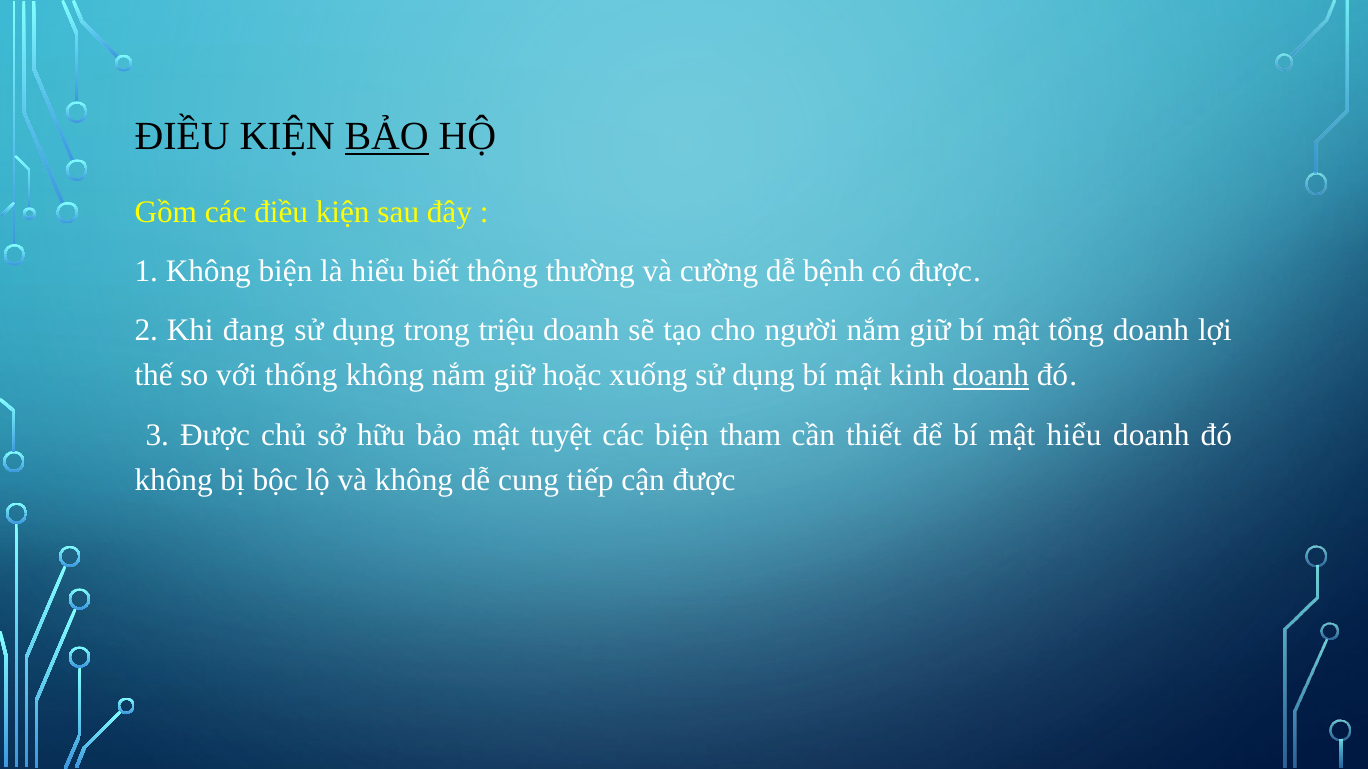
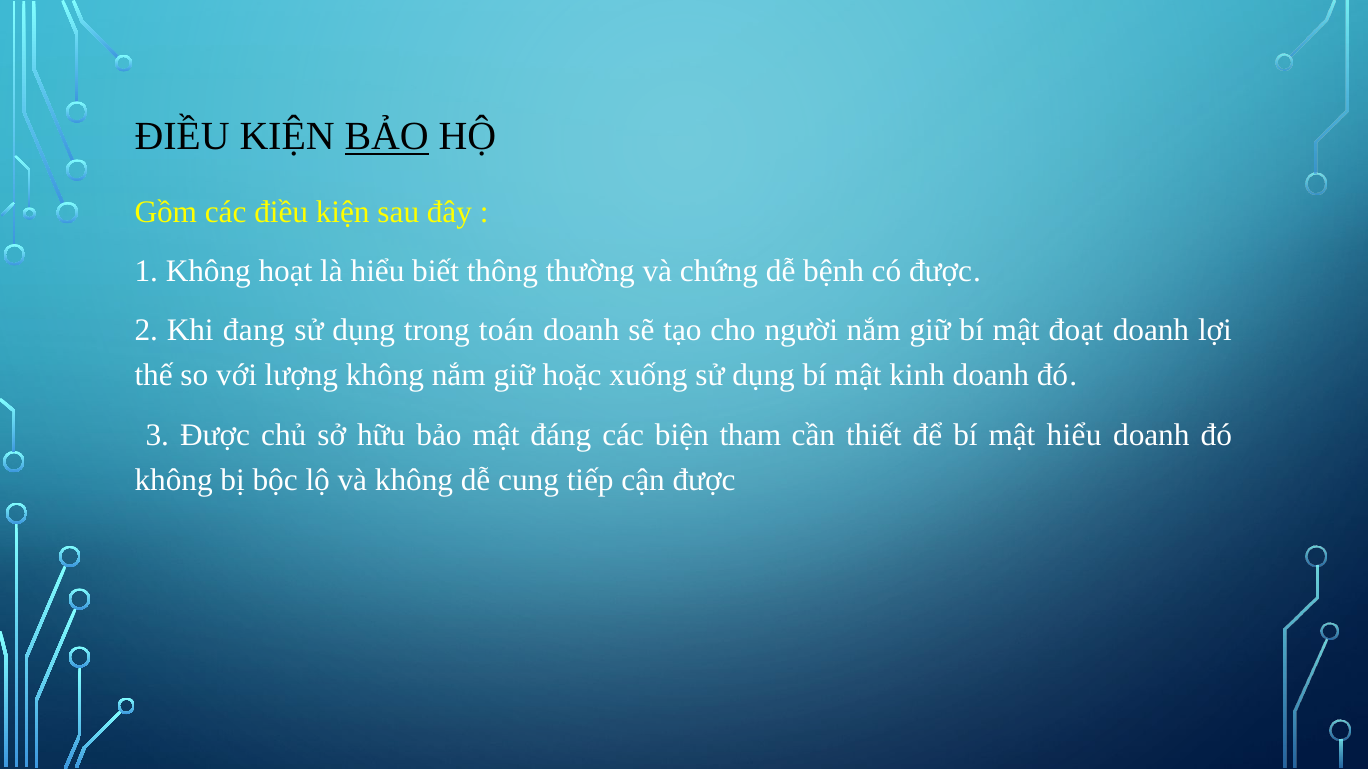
Không biện: biện -> hoạt (285, 271)
cường: cường -> chứng (719, 271)
triệu: triệu -> toán (506, 331)
tổng: tổng -> đoạt (1076, 331)
thống: thống -> lượng (301, 376)
doanh underline: present -> none (991, 376)
tuyệt: tuyệt -> đáng (561, 435)
